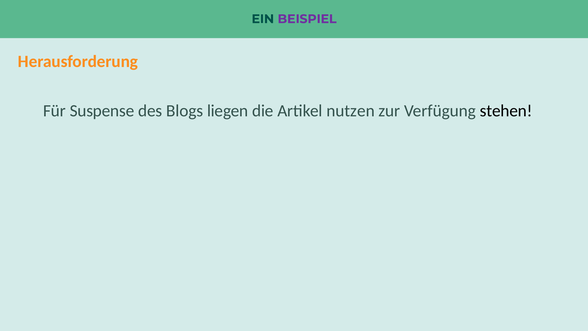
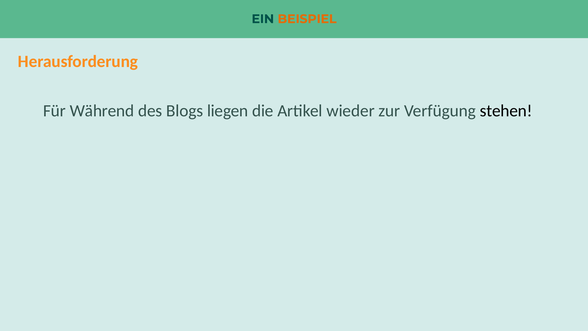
BEISPIEL colour: purple -> orange (307, 19)
Suspense: Suspense -> Während (102, 111)
nutzen: nutzen -> wieder (351, 111)
